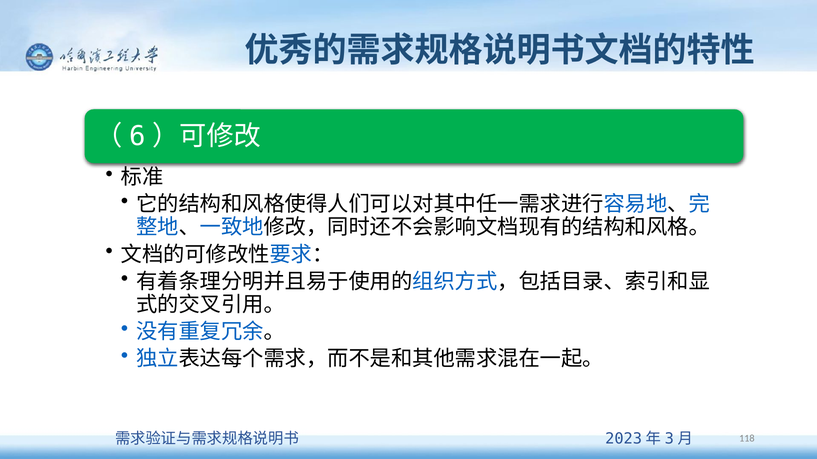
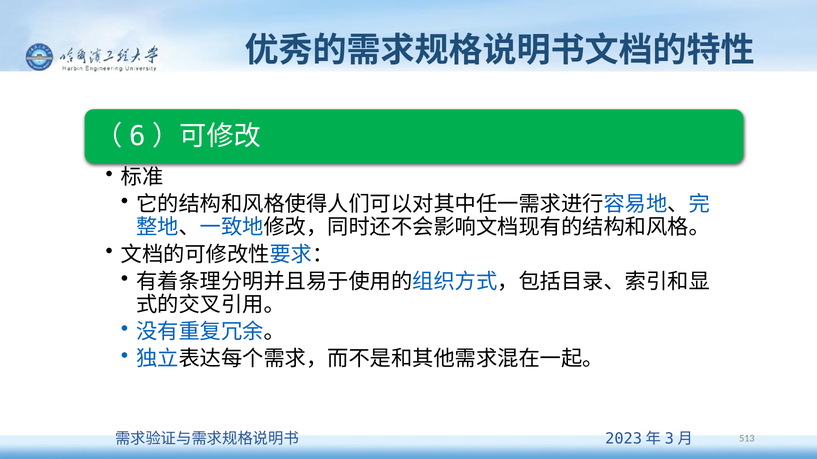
118: 118 -> 513 (747, 439)
